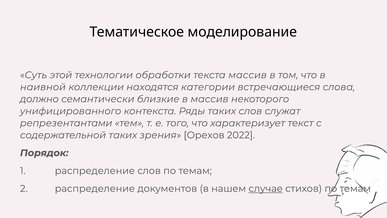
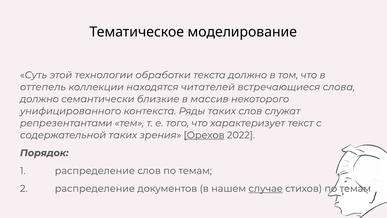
текста массив: массив -> должно (248, 75)
наивной: наивной -> оттепель (43, 87)
категории: категории -> читателей (208, 87)
Орехов underline: none -> present (204, 135)
